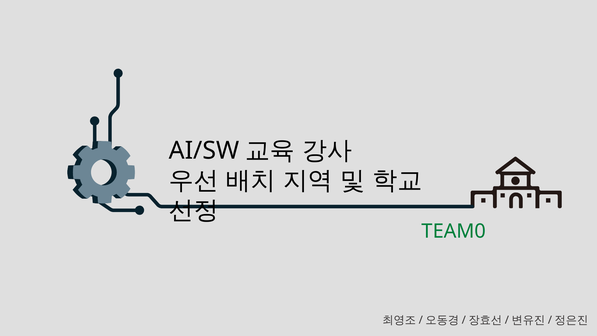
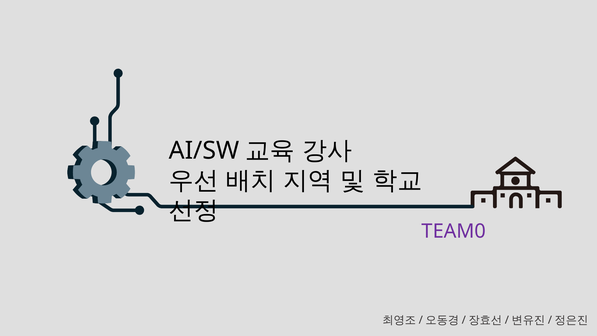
TEAM0 colour: green -> purple (454, 231)
